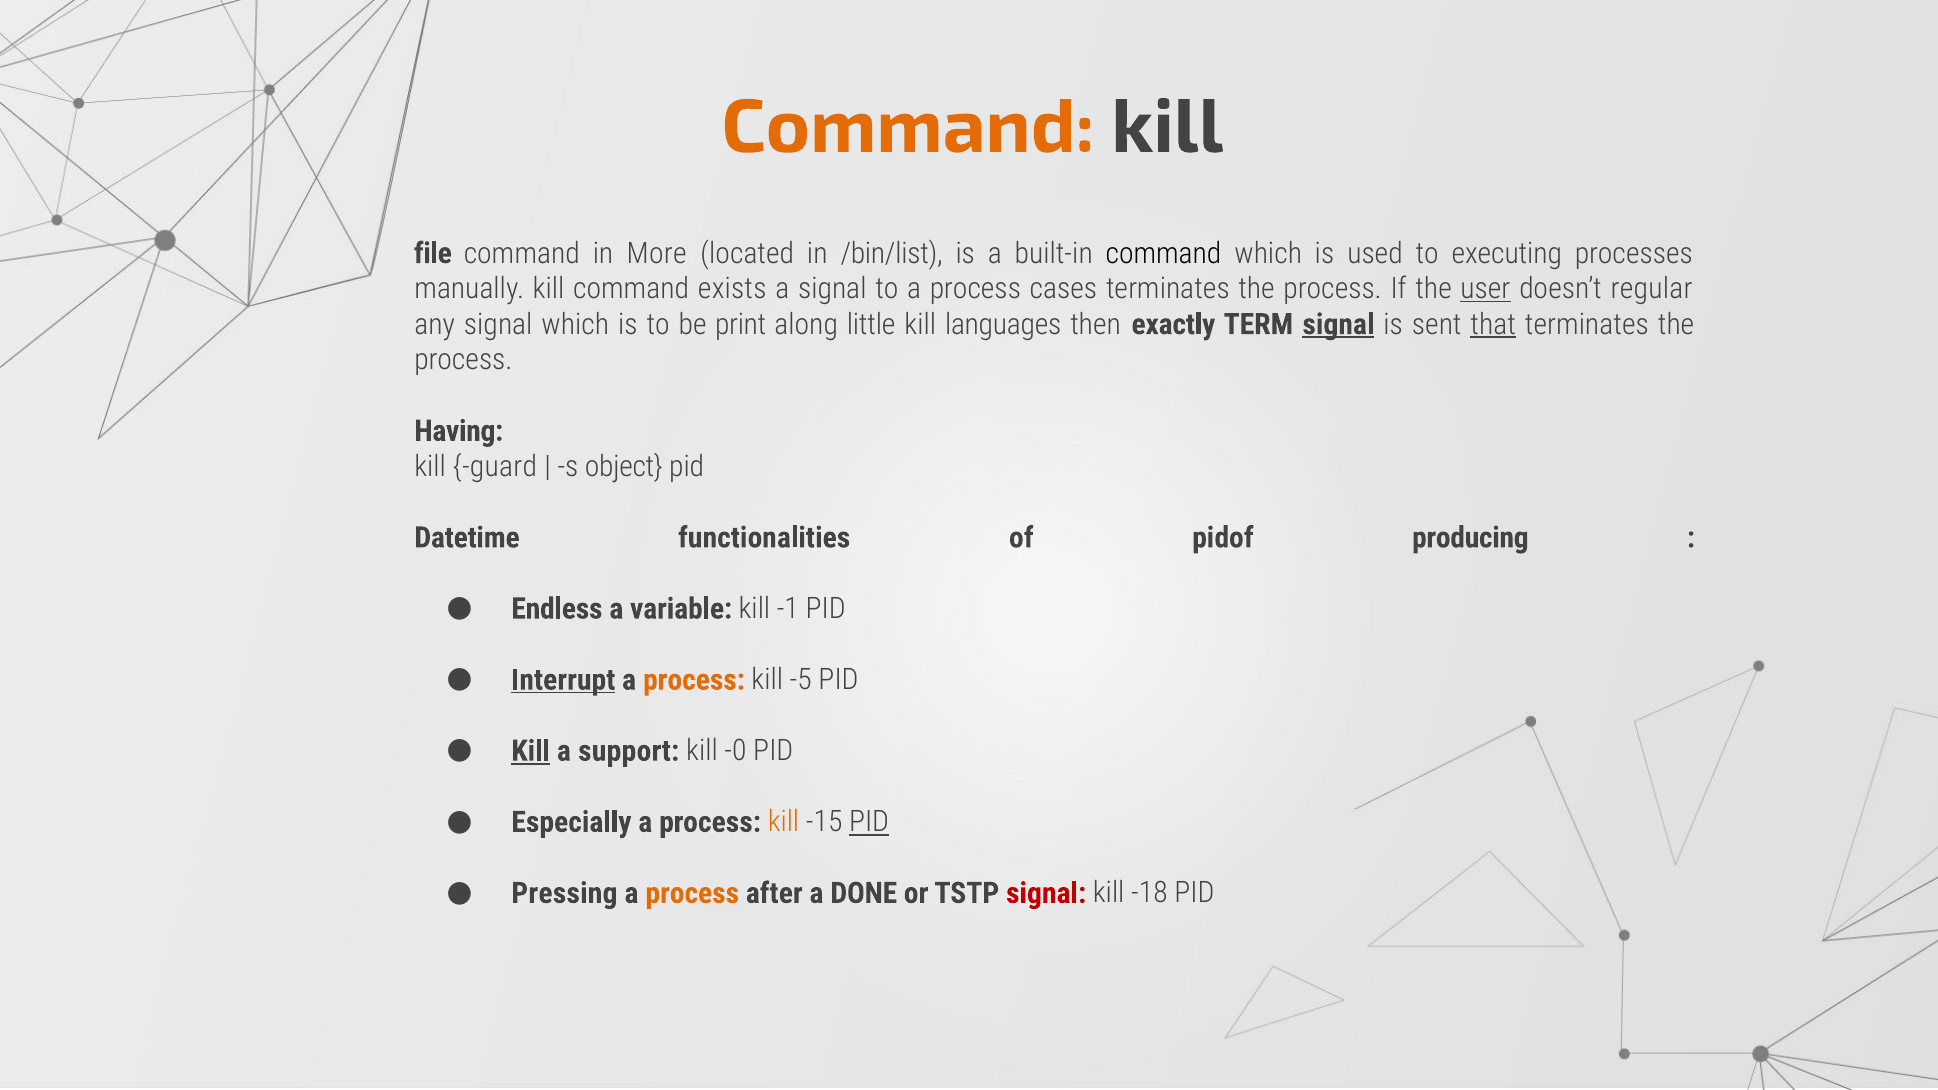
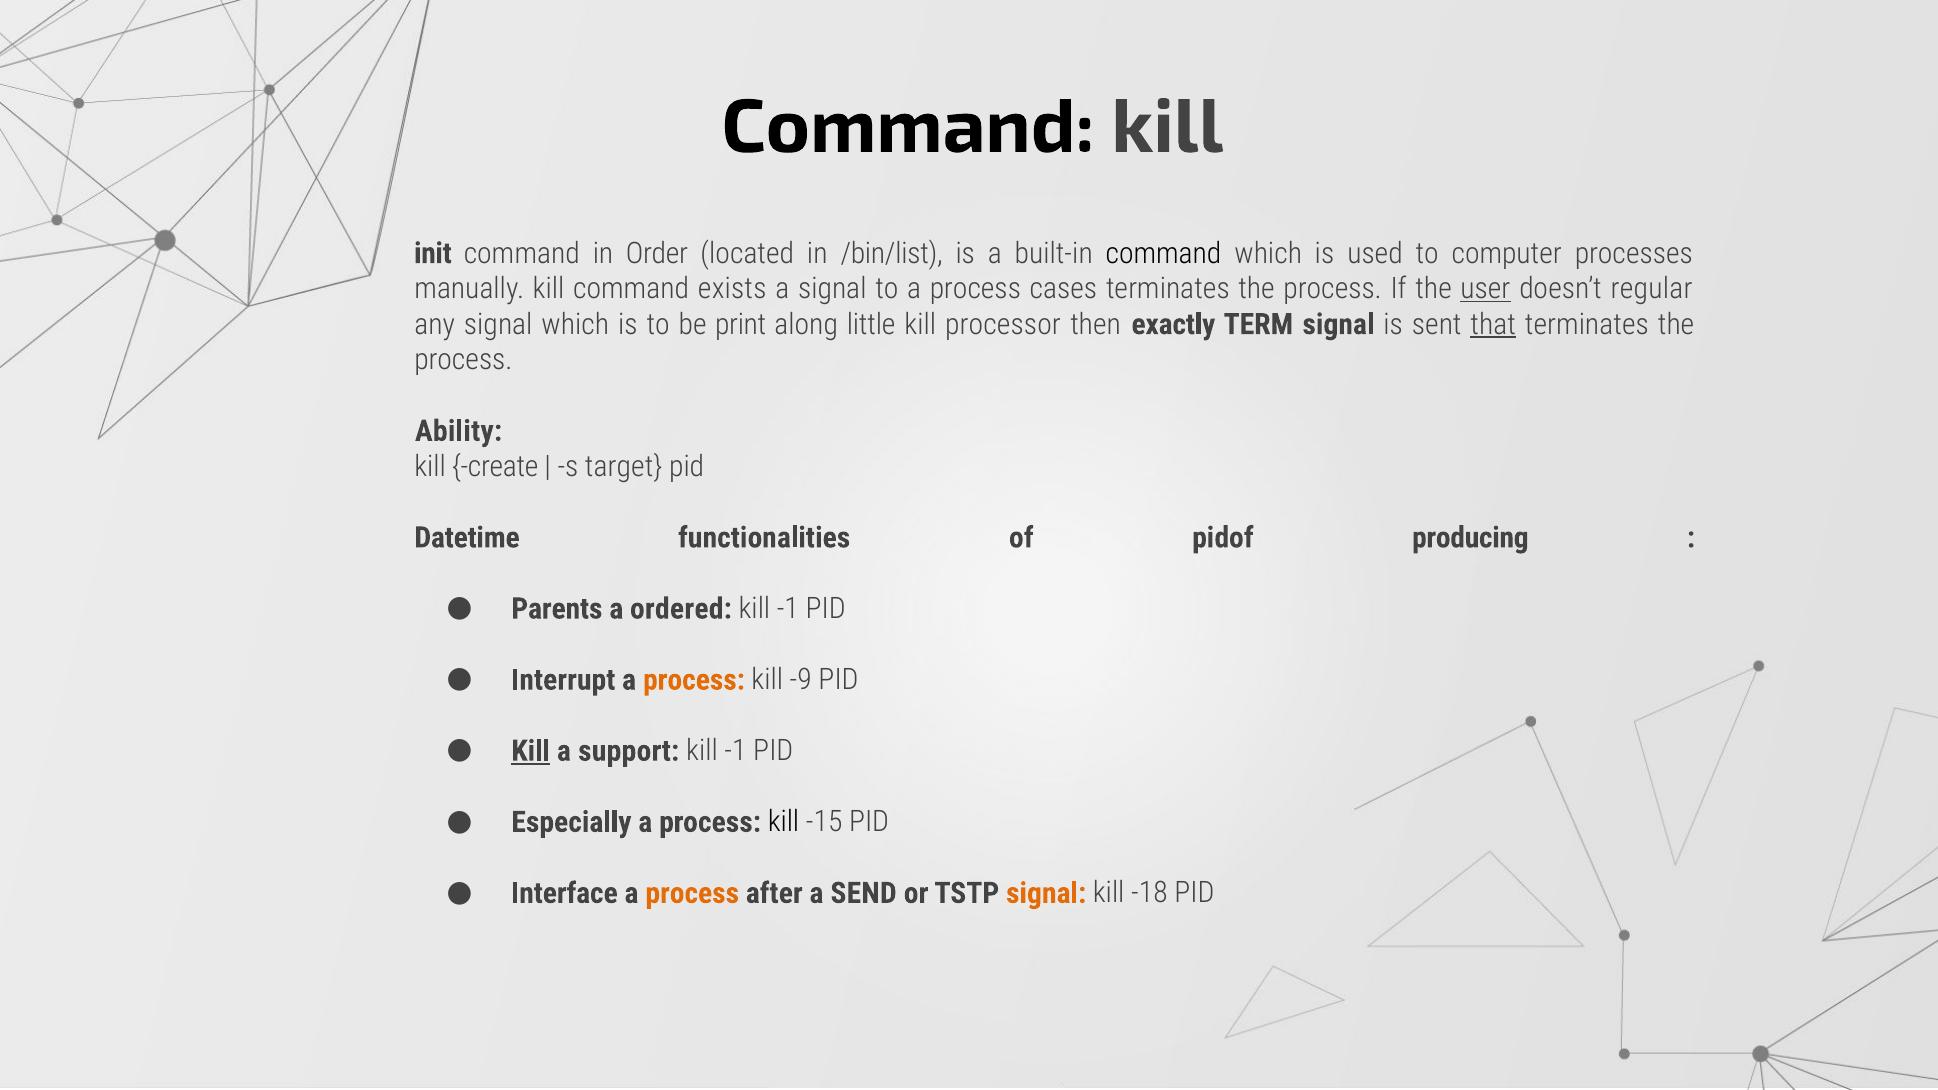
Command colour: orange -> black (908, 127)
file: file -> init (433, 253)
More: More -> Order (657, 253)
executing: executing -> computer (1507, 253)
languages: languages -> processor (1003, 324)
signal underline: present -> none (1338, 324)
Having: Having -> Ability (459, 431)
guard: guard -> create (495, 467)
object: object -> target (624, 467)
Endless: Endless -> Parents (557, 609)
variable: variable -> ordered (681, 609)
Interrupt underline: present -> none (563, 680)
-5: -5 -> -9 (801, 680)
-0: -0 -> -1 (736, 751)
kill colour: orange -> black (783, 822)
PID underline: present -> none (869, 822)
Pressing: Pressing -> Interface (565, 893)
DONE: DONE -> SEND (864, 893)
signal colour: red -> orange (1046, 893)
